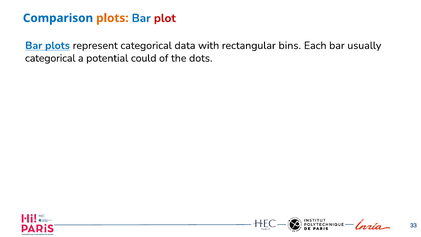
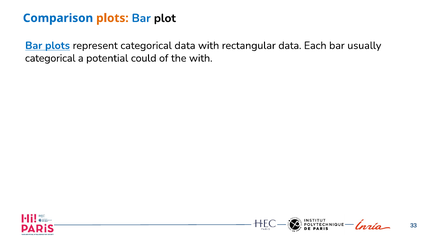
plot colour: red -> black (165, 18)
rectangular bins: bins -> data (290, 45)
the dots: dots -> with (201, 58)
